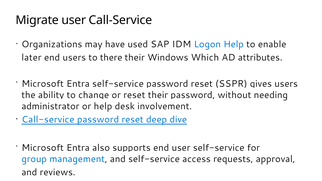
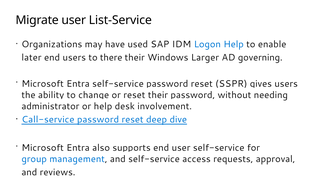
user Call-Service: Call-Service -> List-Service (120, 20)
Which: Which -> Larger (205, 57)
attributes: attributes -> governing (260, 57)
